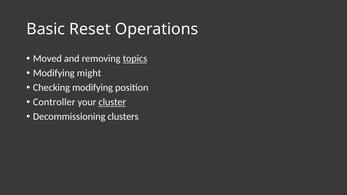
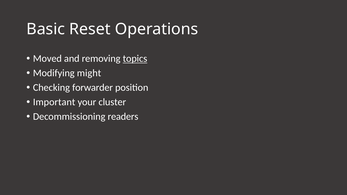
Checking modifying: modifying -> forwarder (93, 88)
Controller: Controller -> Important (54, 102)
cluster underline: present -> none (112, 102)
clusters: clusters -> readers (123, 117)
